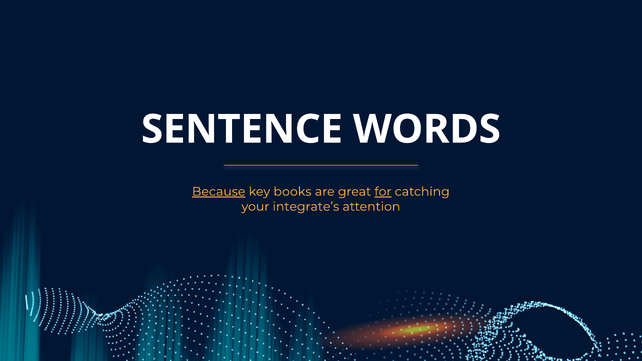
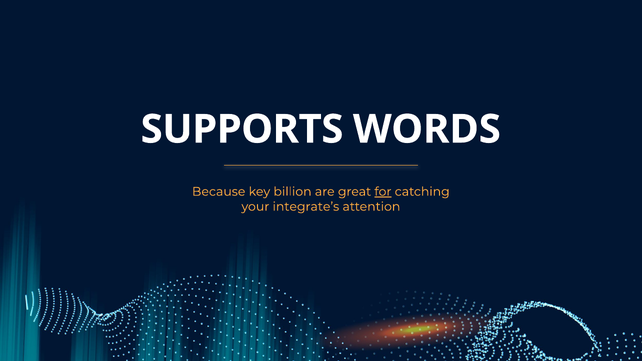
SENTENCE: SENTENCE -> SUPPORTS (242, 129)
Because underline: present -> none (219, 192)
books: books -> billion (293, 192)
